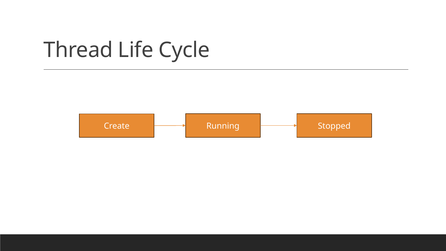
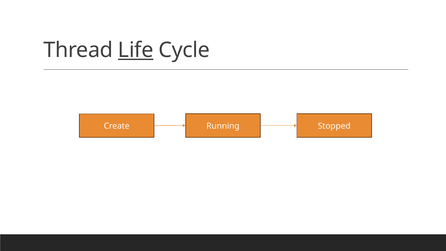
Life underline: none -> present (136, 50)
